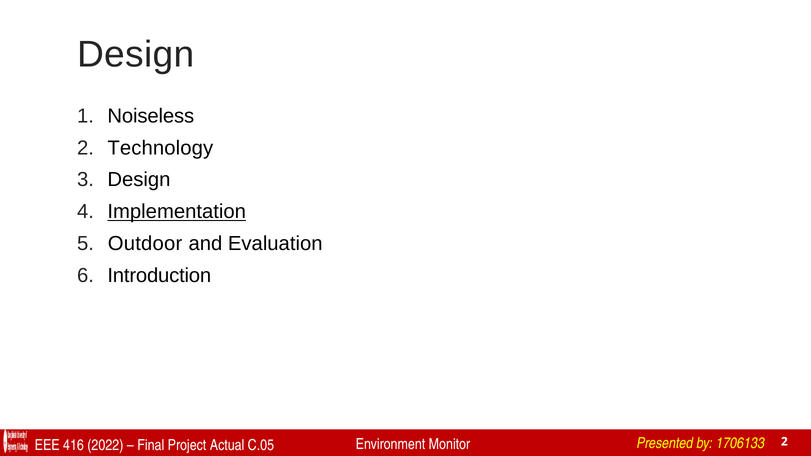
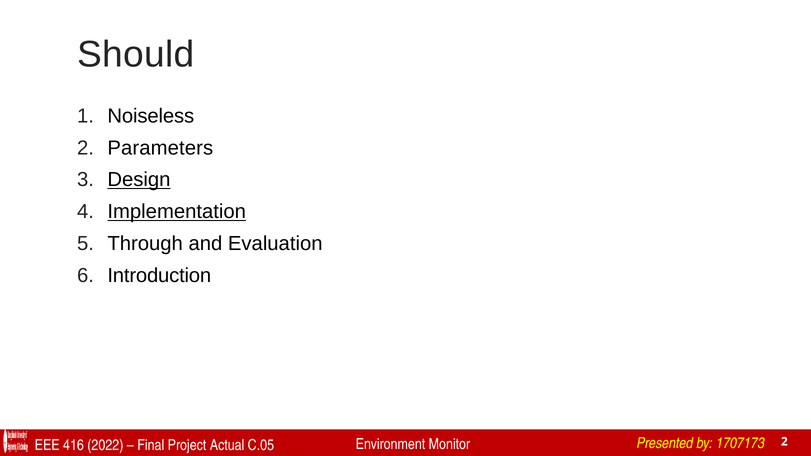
Design: Design -> Should (136, 55)
2 Technology: Technology -> Parameters (160, 148)
Design underline: none -> present (139, 180)
Outdoor: Outdoor -> Through (145, 244)
1706133: 1706133 -> 1707173 (740, 444)
